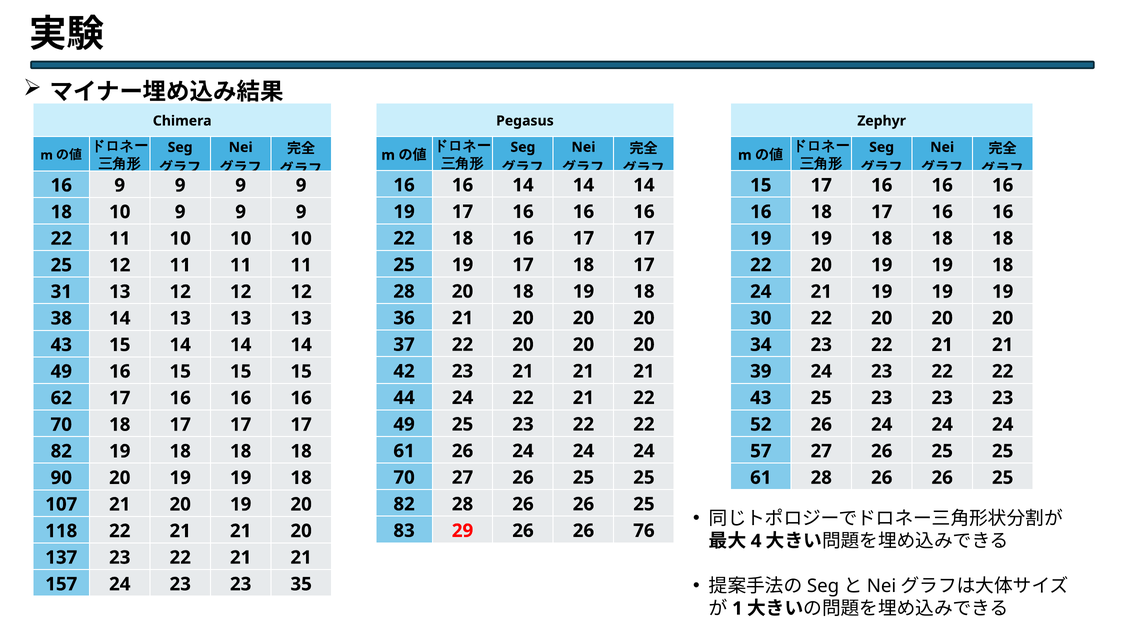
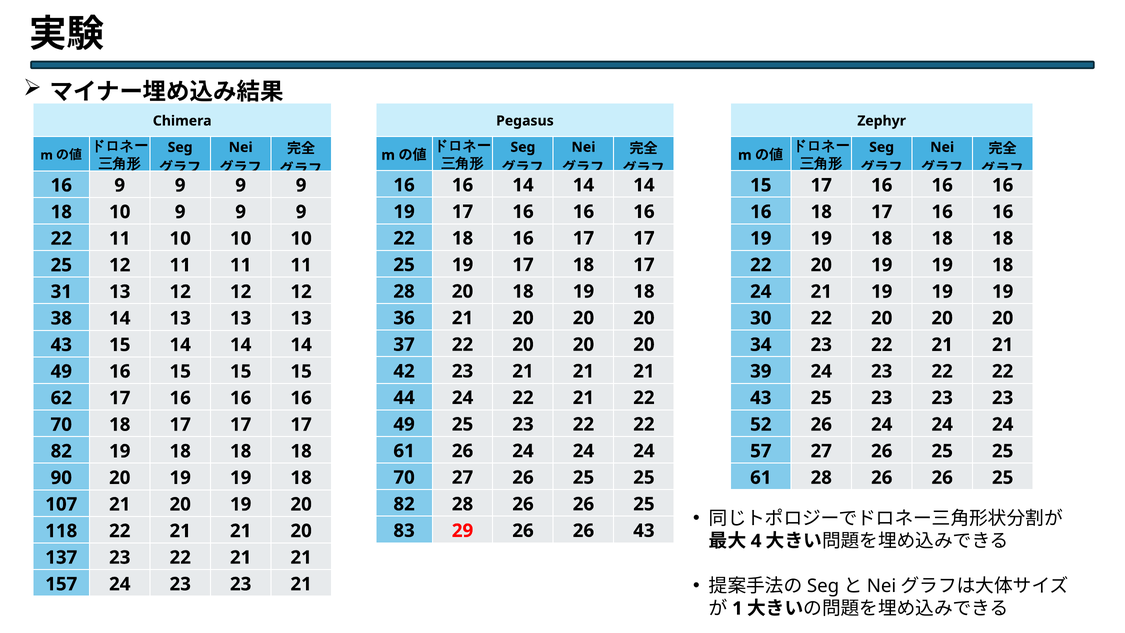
26 76: 76 -> 43 (644, 531)
23 23 35: 35 -> 21 (301, 584)
